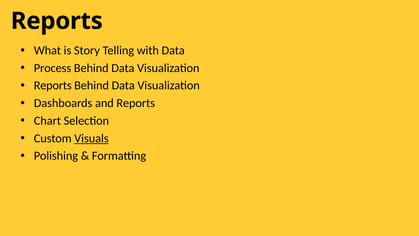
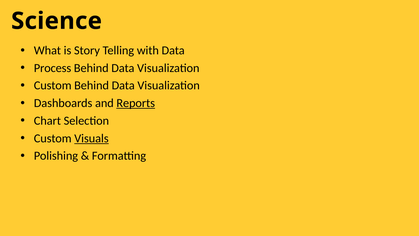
Reports: Reports -> Science (57, 21)
Reports: Reports -> Custom (53, 86)
Reports underline: none -> present (136, 103)
